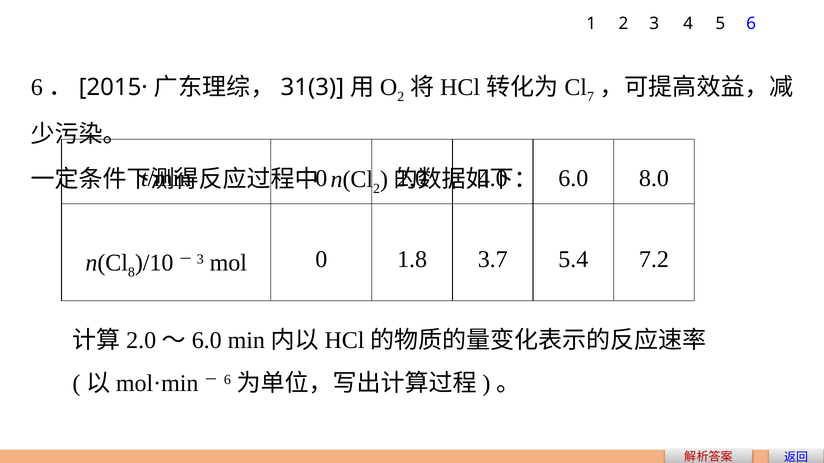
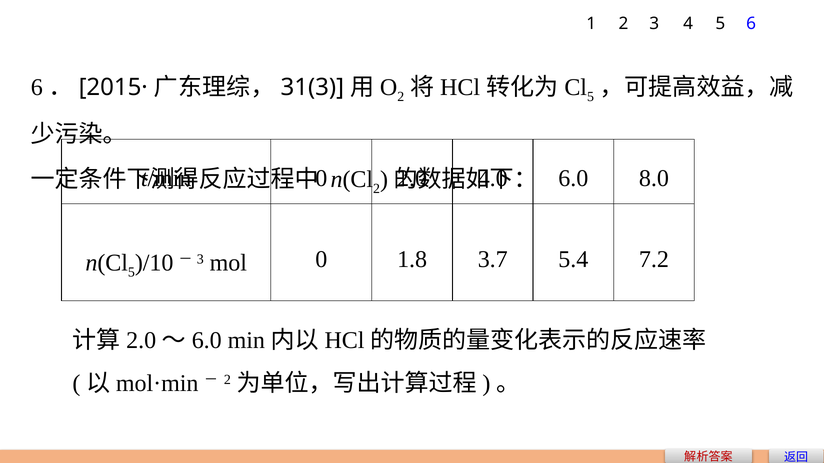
7: 7 -> 5 (591, 97)
8: 8 -> 5 (131, 273)
6: 6 -> 2 (227, 380)
